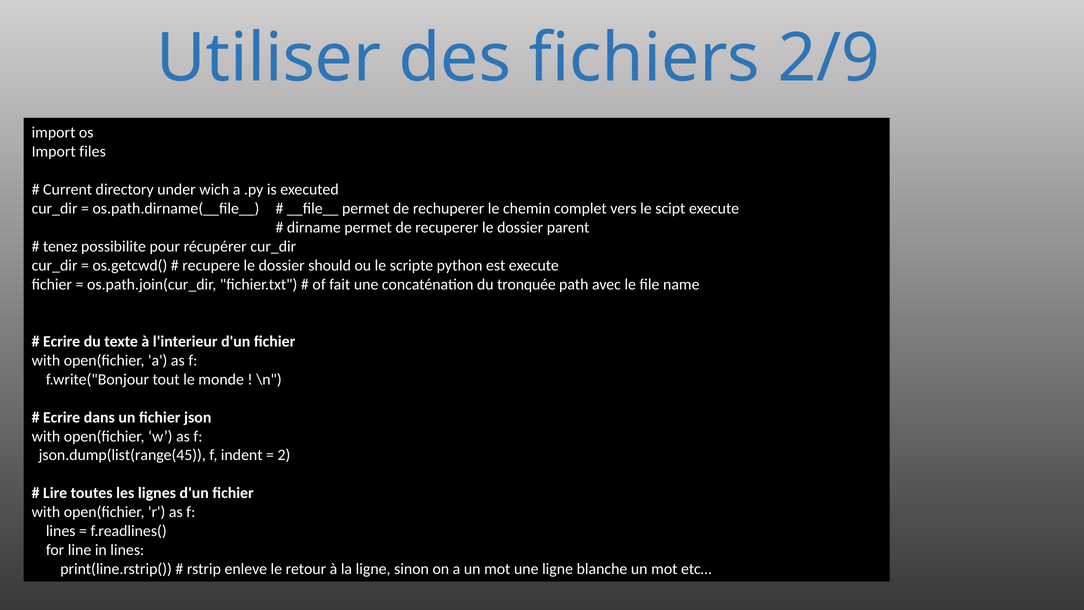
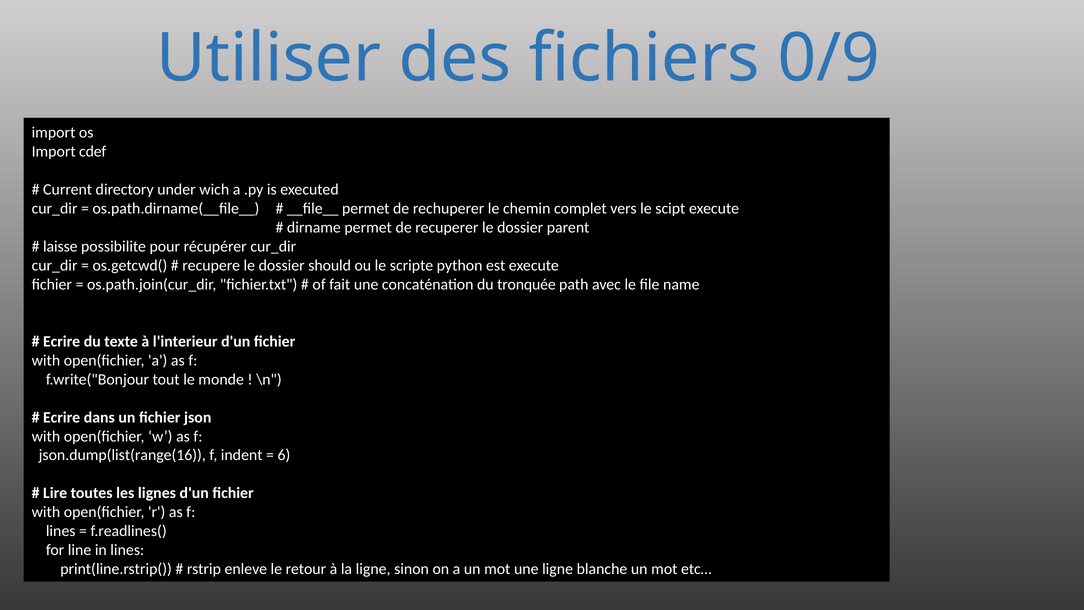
2/9: 2/9 -> 0/9 (829, 58)
files: files -> cdef (93, 151)
tenez: tenez -> laisse (60, 246)
json.dump(list(range(45: json.dump(list(range(45 -> json.dump(list(range(16 (122, 455)
2: 2 -> 6 (284, 455)
